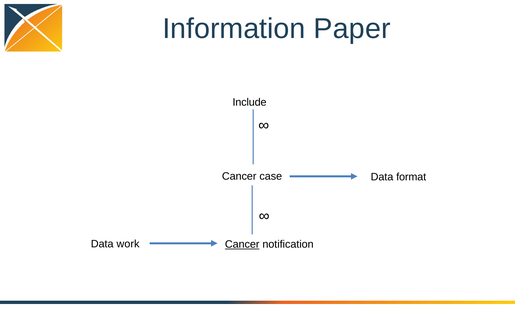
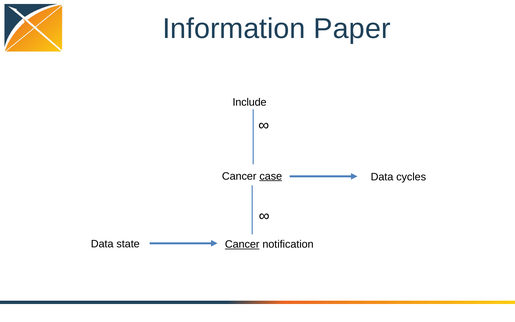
case underline: none -> present (271, 176)
format: format -> cycles (411, 177)
work: work -> state (128, 244)
